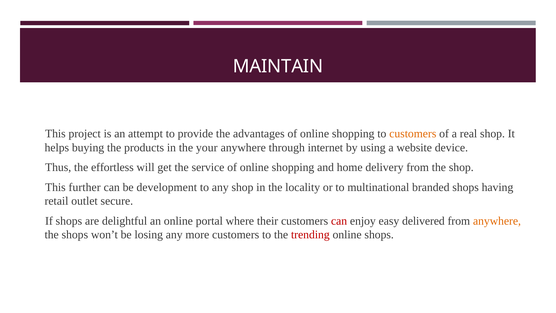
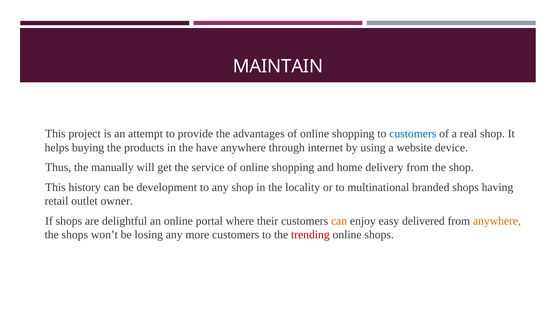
customers colour: orange -> blue (413, 134)
your: your -> have (207, 148)
effortless: effortless -> manually (112, 167)
further: further -> history (85, 187)
secure: secure -> owner (117, 201)
can colour: red -> orange (339, 221)
